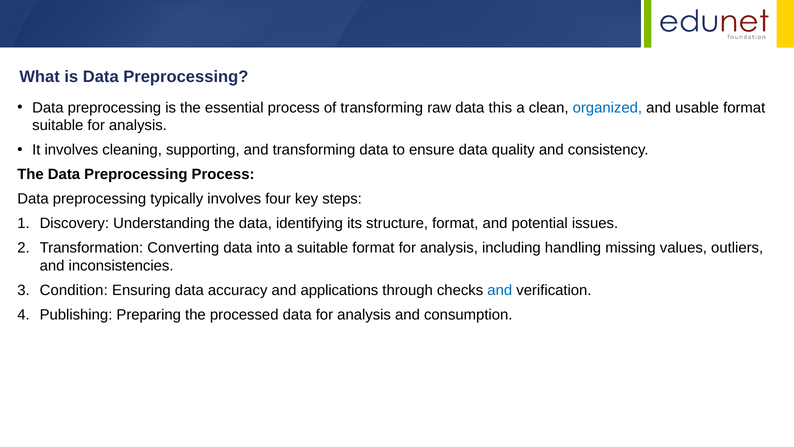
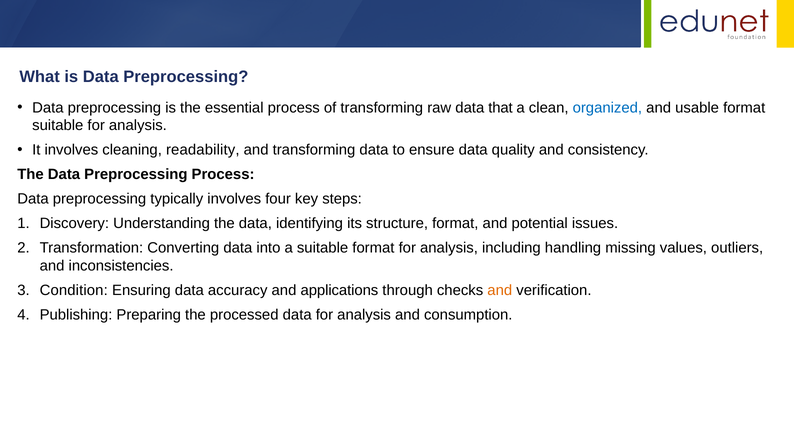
this: this -> that (500, 108)
supporting: supporting -> readability (203, 150)
and colour: blue -> orange (500, 290)
